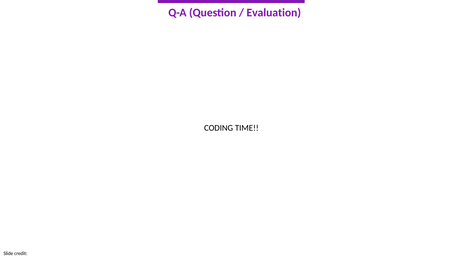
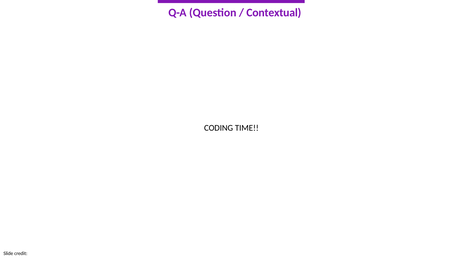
Evaluation: Evaluation -> Contextual (274, 13)
